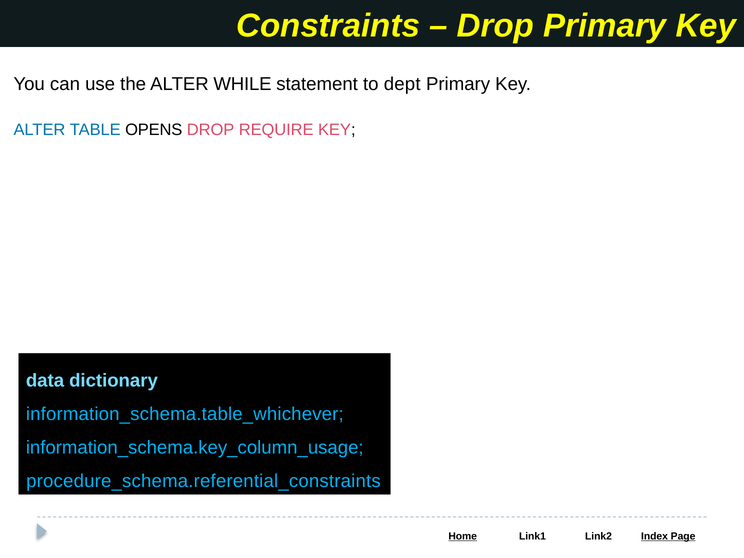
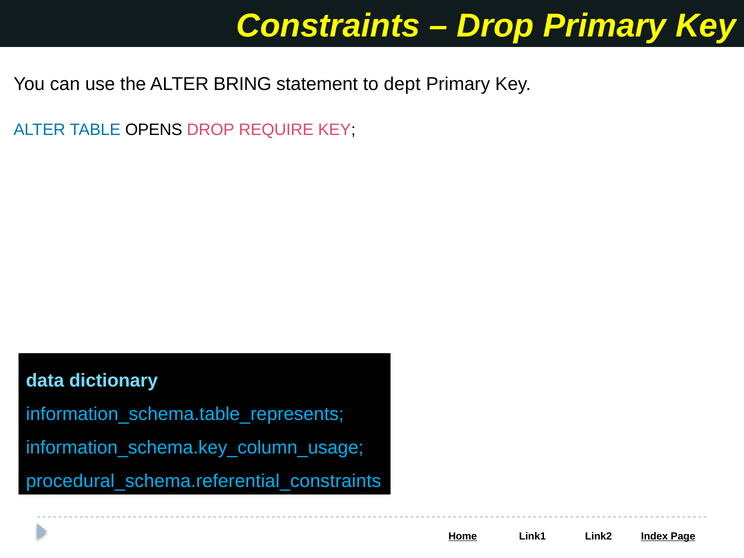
WHILE: WHILE -> BRING (243, 84)
information_schema.table_whichever: information_schema.table_whichever -> information_schema.table_represents (185, 414)
procedure_schema.referential_constraints: procedure_schema.referential_constraints -> procedural_schema.referential_constraints (203, 481)
